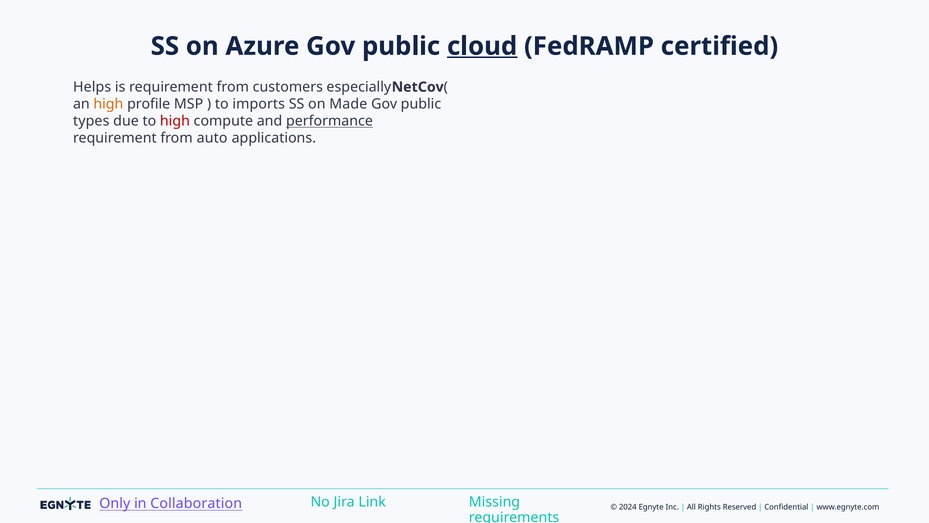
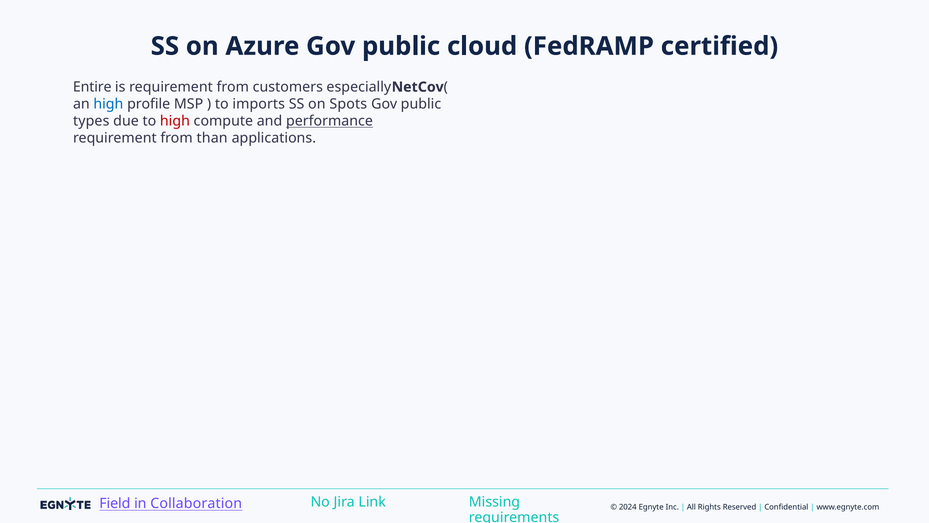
cloud underline: present -> none (482, 46)
Helps: Helps -> Entire (92, 87)
high colour: orange -> blue (108, 104)
Made: Made -> Spots (348, 104)
auto: auto -> than (212, 138)
Only: Only -> Field (115, 503)
